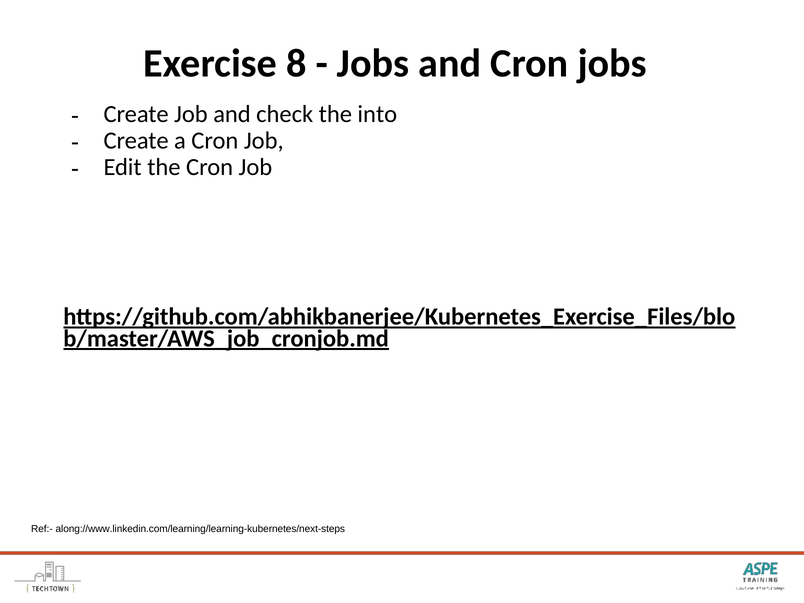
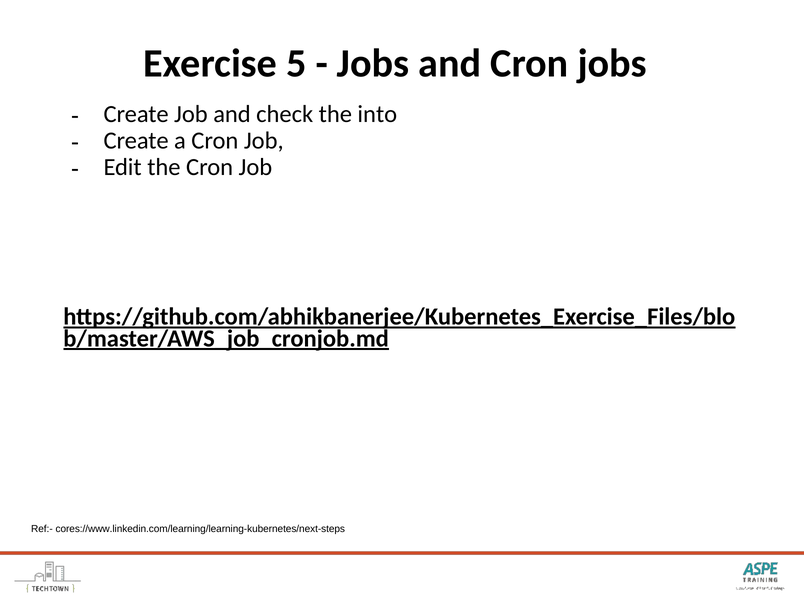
8: 8 -> 5 (296, 64)
along://www.linkedin.com/learning/learning-kubernetes/next-steps: along://www.linkedin.com/learning/learning-kubernetes/next-steps -> cores://www.linkedin.com/learning/learning-kubernetes/next-steps (200, 529)
